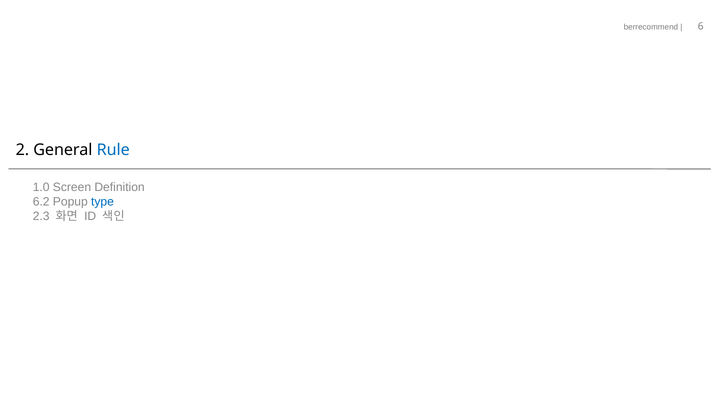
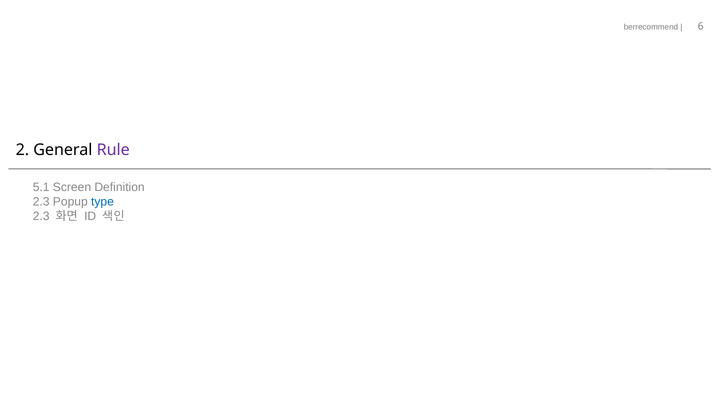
Rule colour: blue -> purple (113, 150)
1.0: 1.0 -> 5.1 (41, 187)
6.2: 6.2 -> 2.3 (41, 202)
